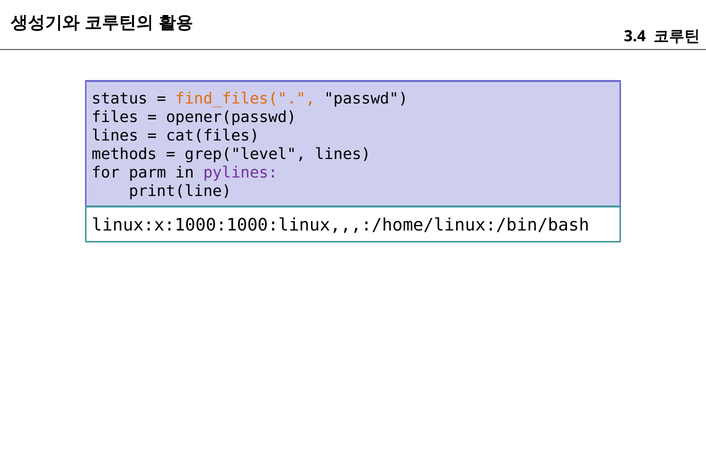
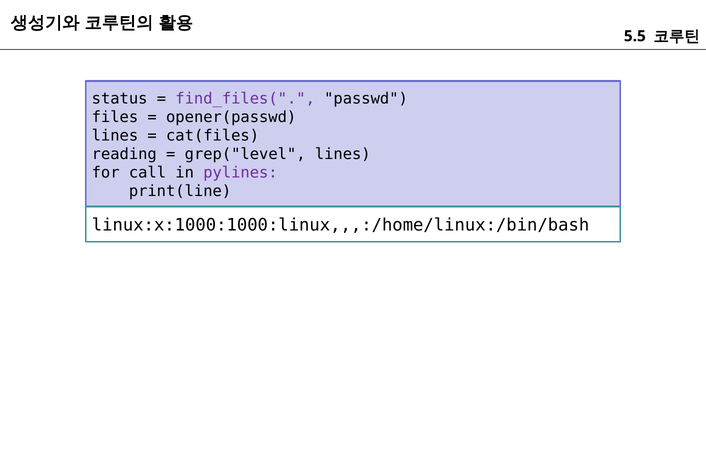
3.4: 3.4 -> 5.5 (635, 36)
find_files( colour: orange -> purple (245, 99)
methods: methods -> reading (124, 154)
parm: parm -> call (148, 173)
